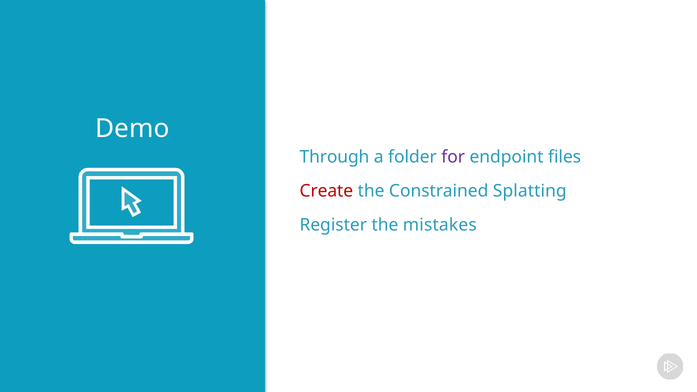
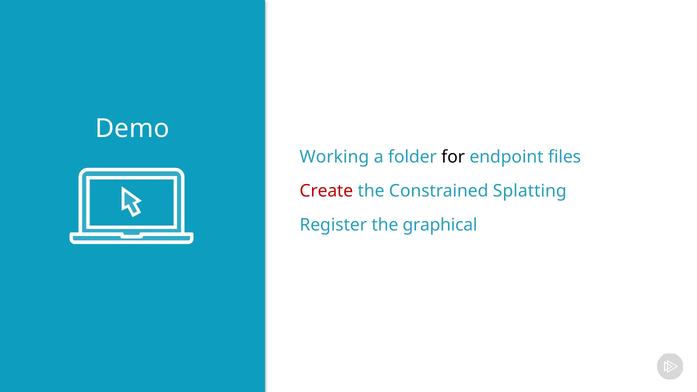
Through: Through -> Working (334, 157)
for colour: purple -> black (453, 157)
mistakes: mistakes -> graphical (440, 225)
